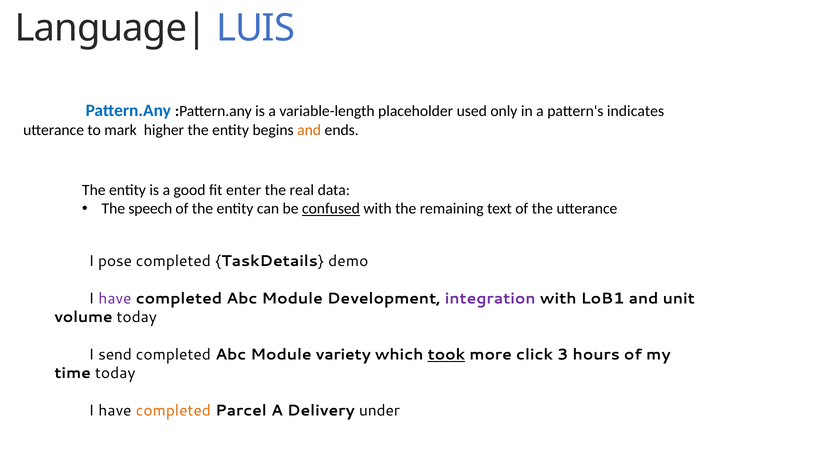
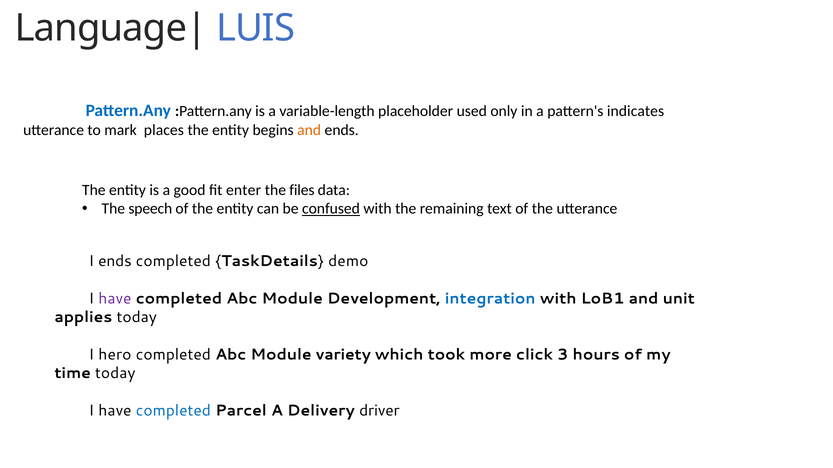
higher: higher -> places (164, 130)
real: real -> files (302, 190)
I pose: pose -> ends (115, 261)
integration colour: purple -> blue (490, 299)
volume: volume -> applies (83, 318)
send: send -> hero (115, 355)
took underline: present -> none (446, 355)
completed colour: orange -> blue (173, 411)
under: under -> driver (379, 411)
